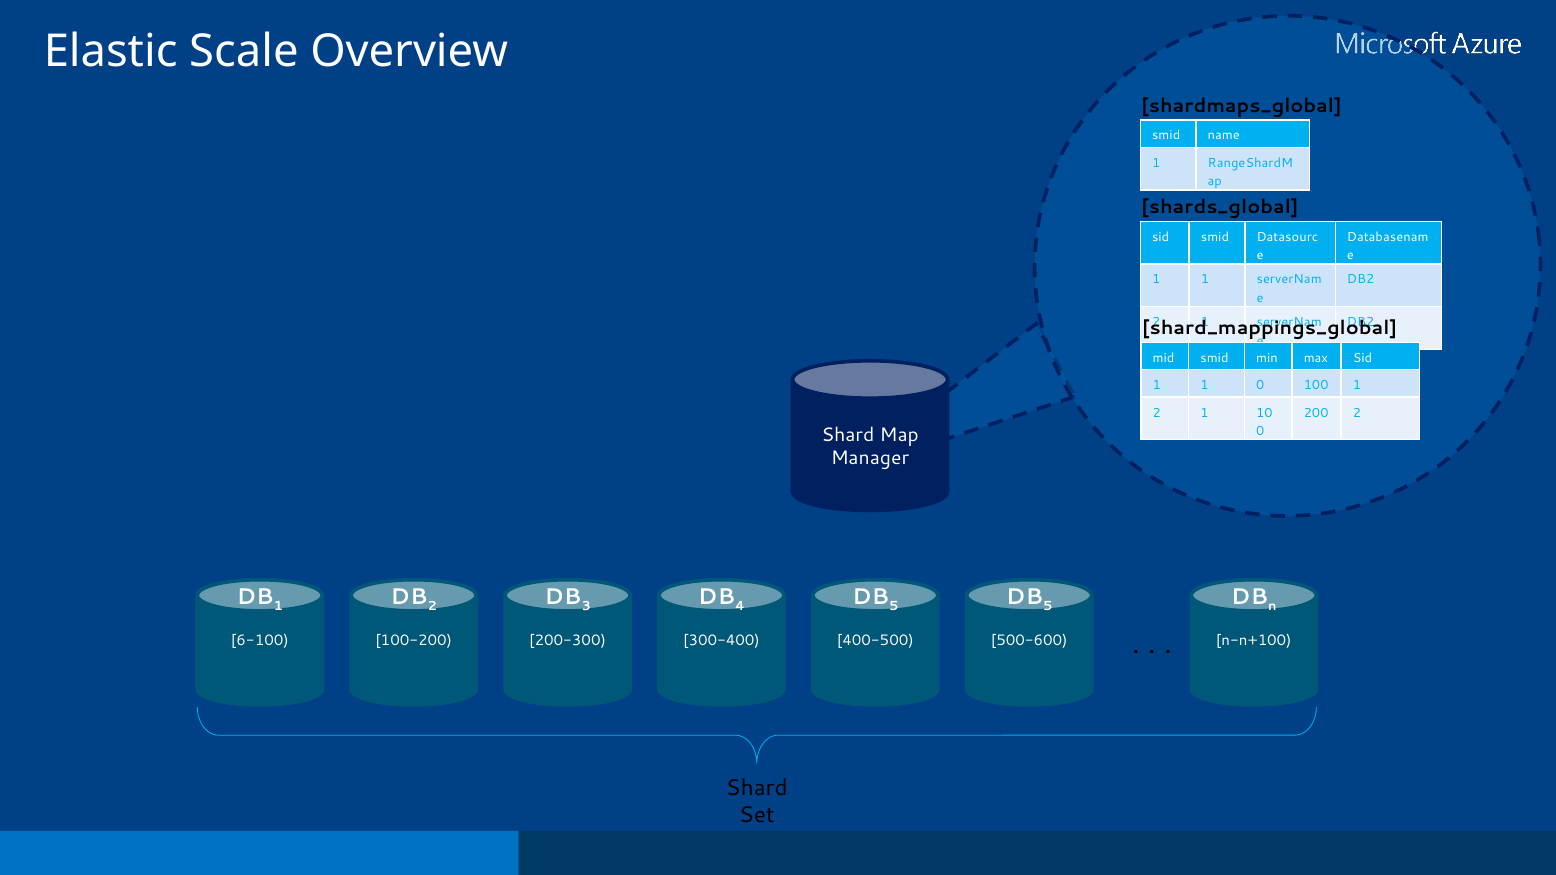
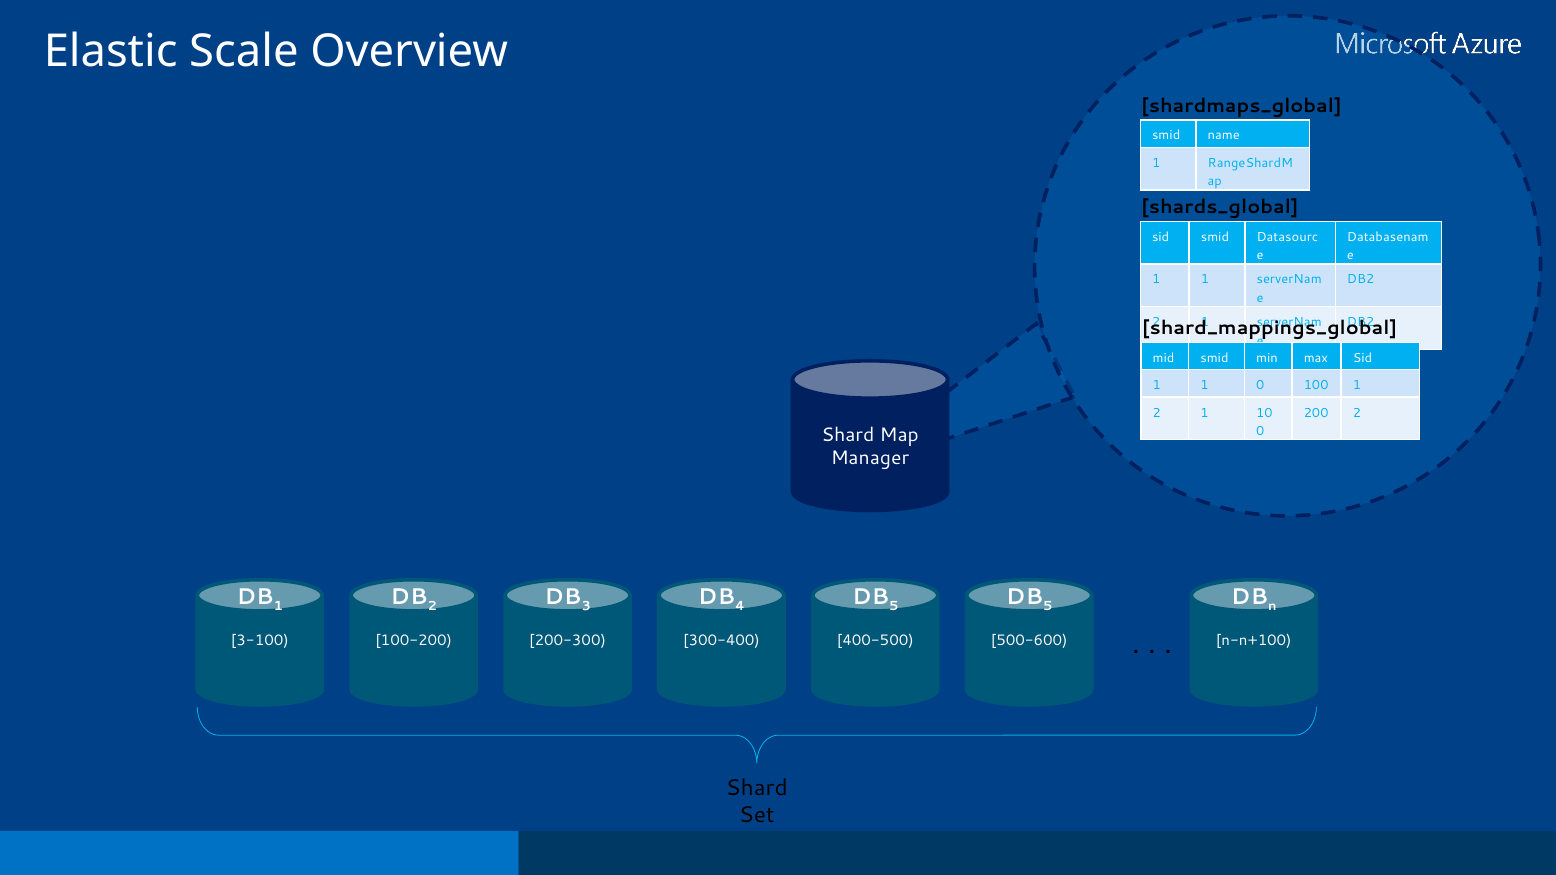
6-100: 6-100 -> 3-100 (260, 641)
